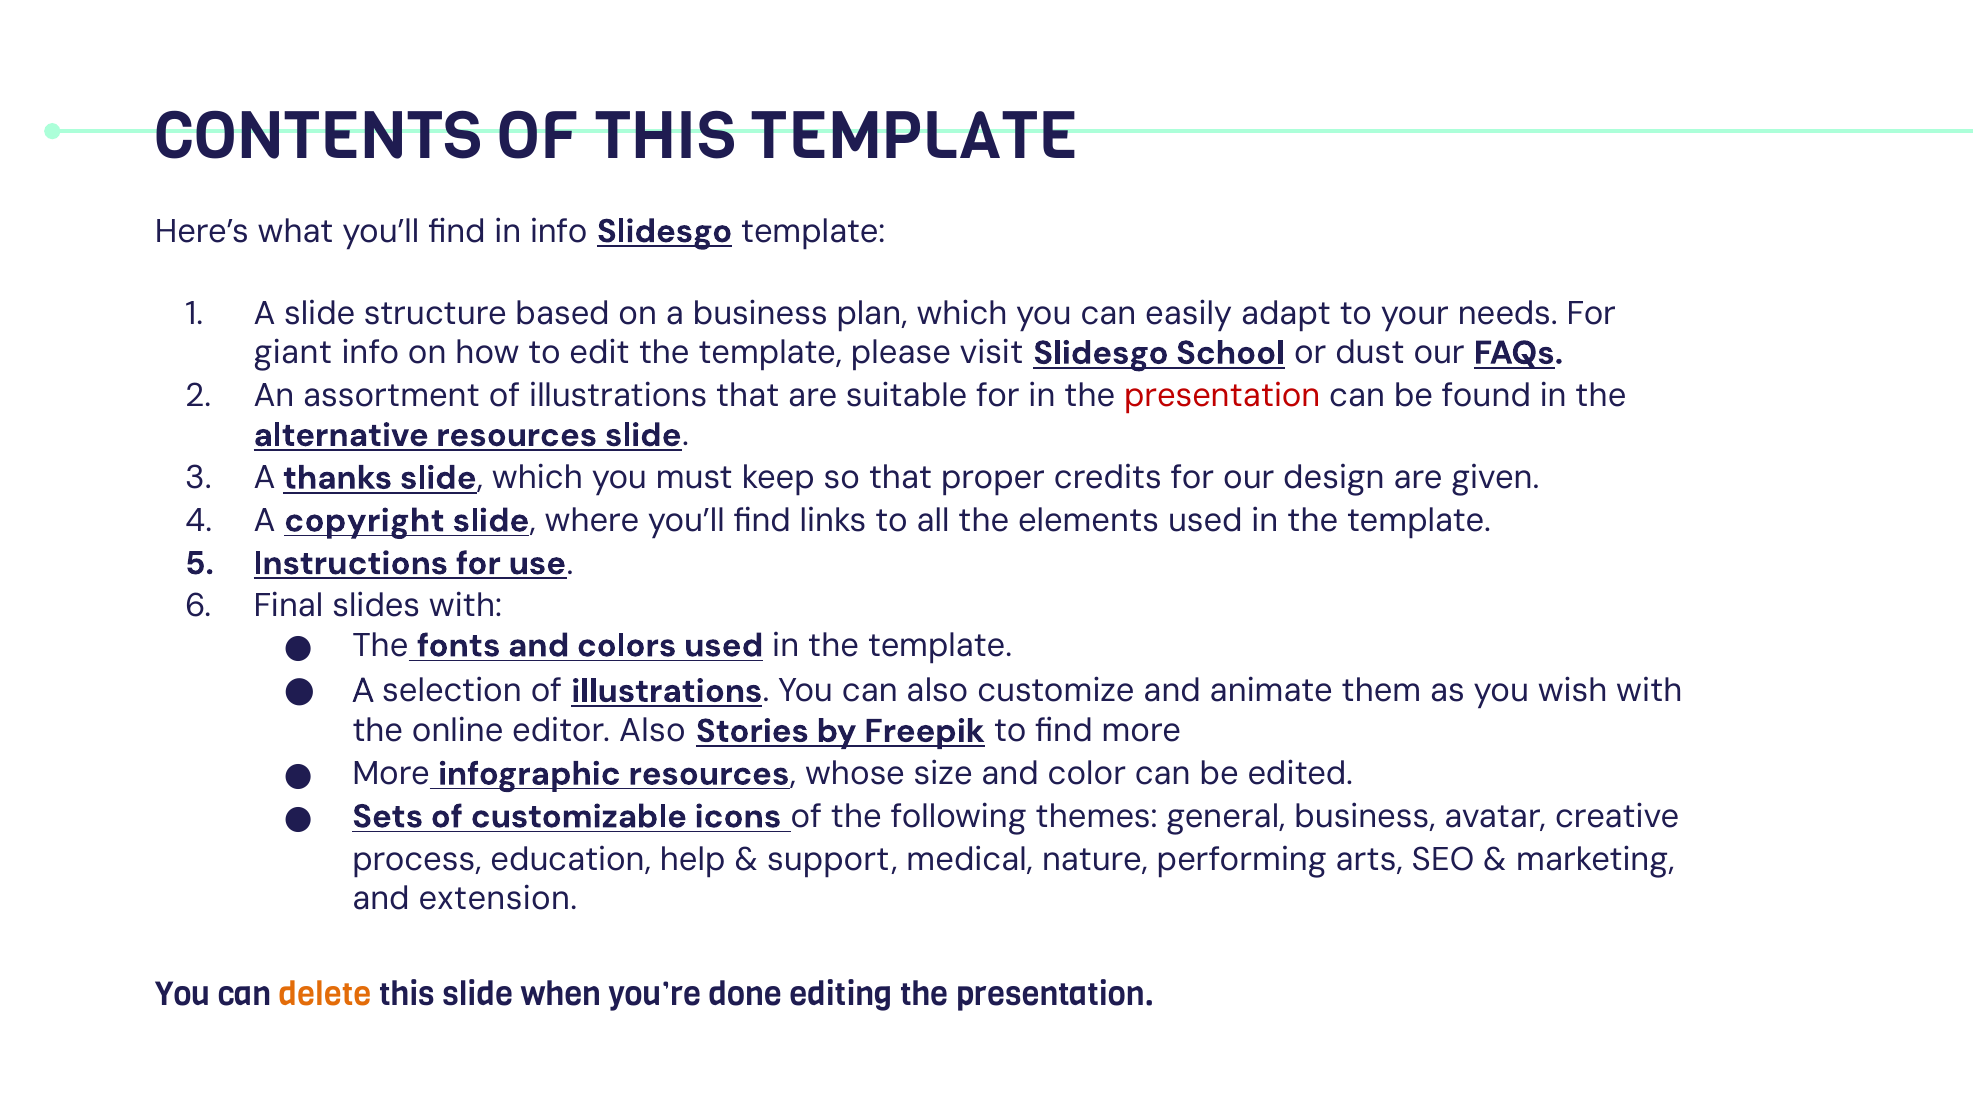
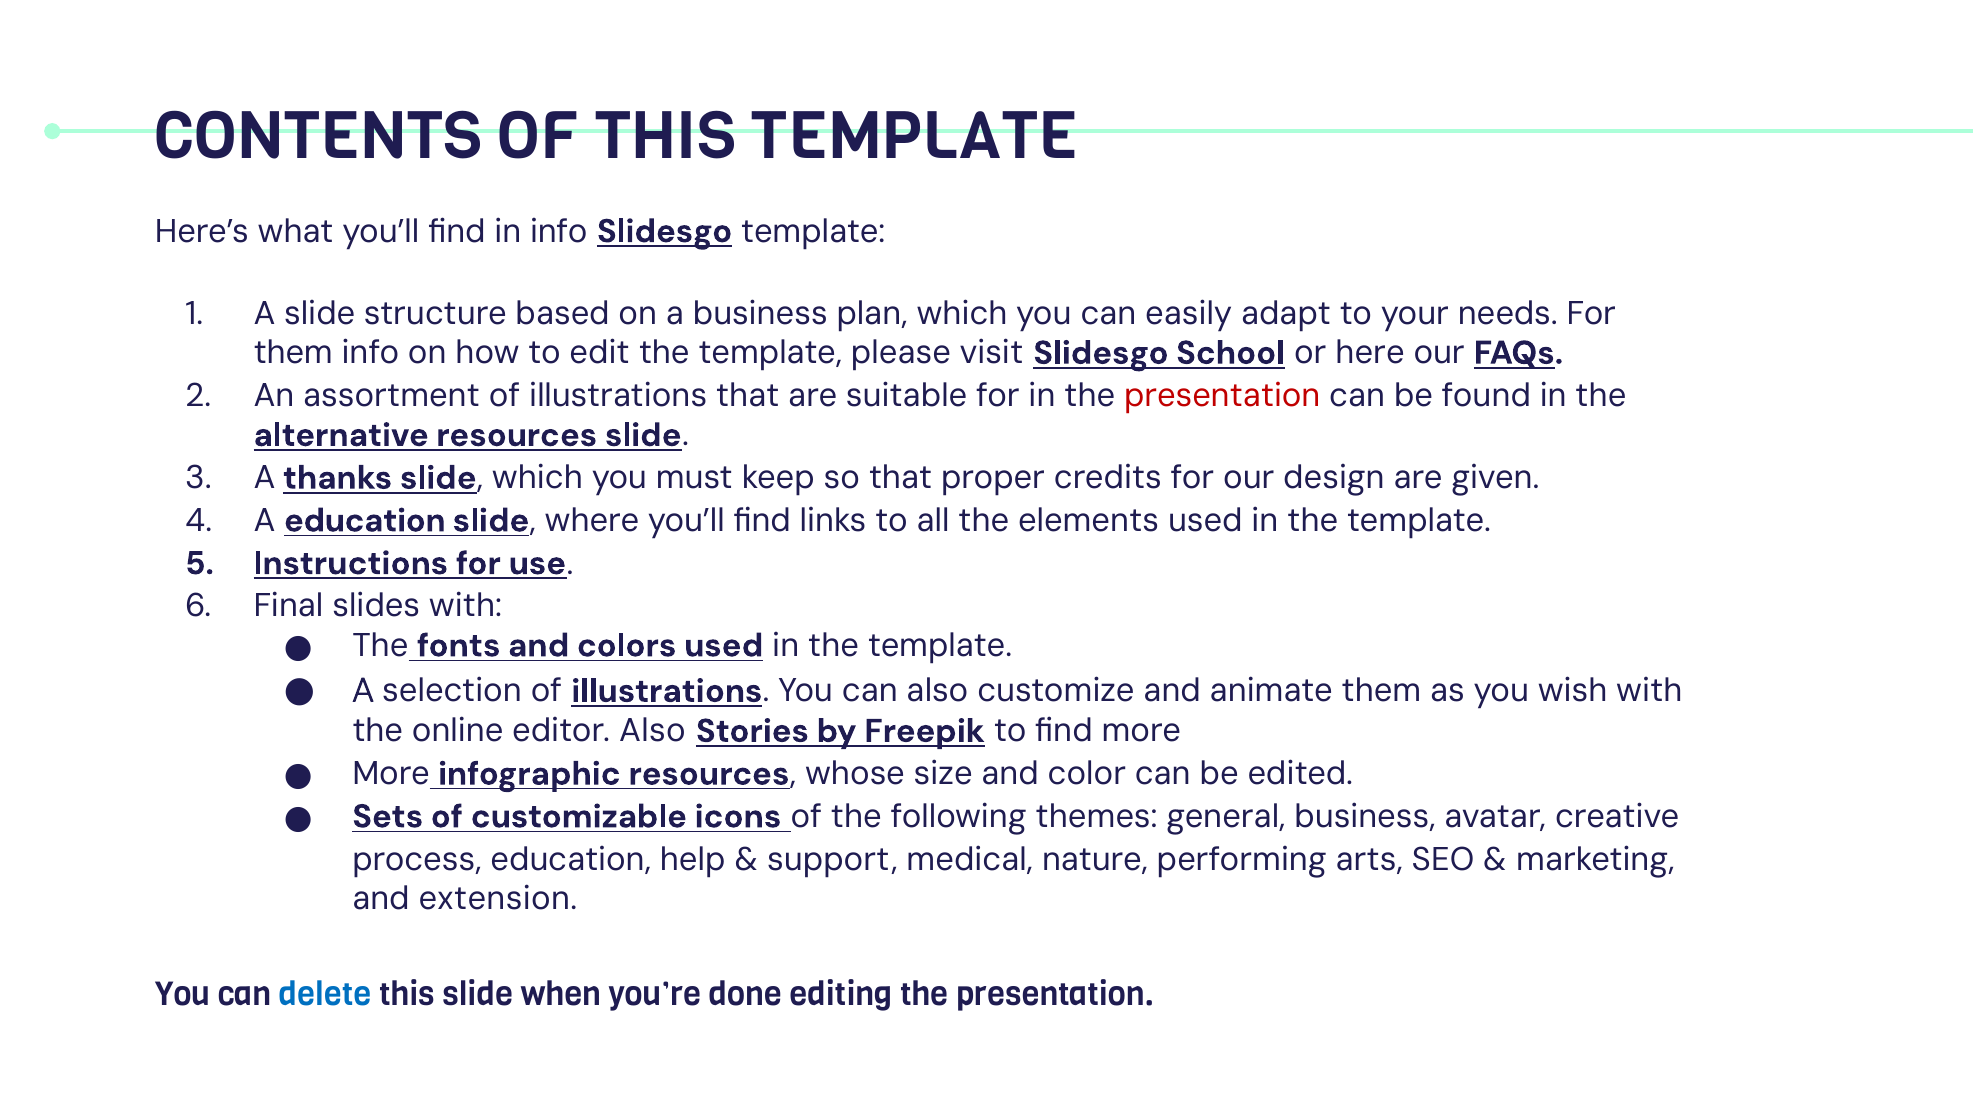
giant: giant -> them (293, 353)
dust: dust -> here (1370, 353)
A copyright: copyright -> education (365, 520)
delete colour: orange -> blue (325, 995)
